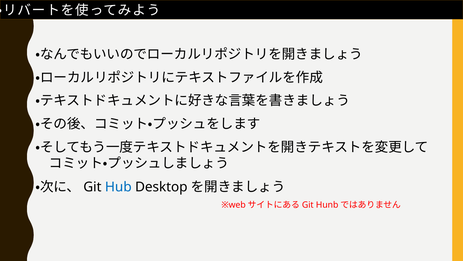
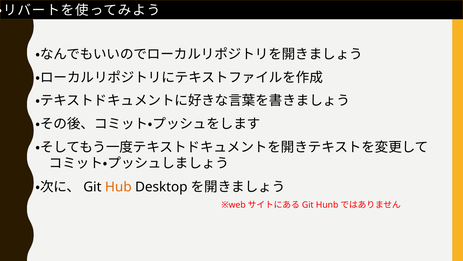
Hub colour: blue -> orange (118, 187)
